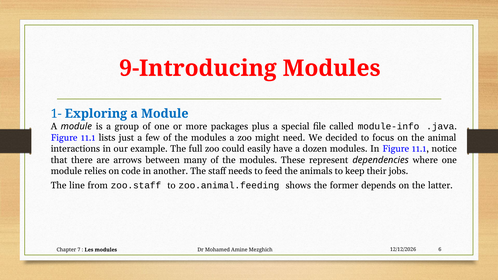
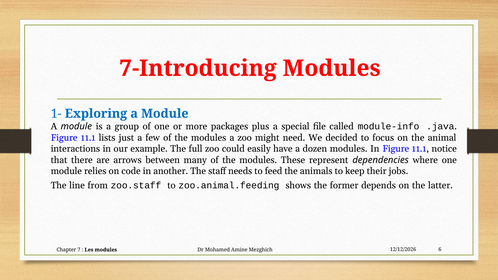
9-Introducing: 9-Introducing -> 7-Introducing (198, 68)
